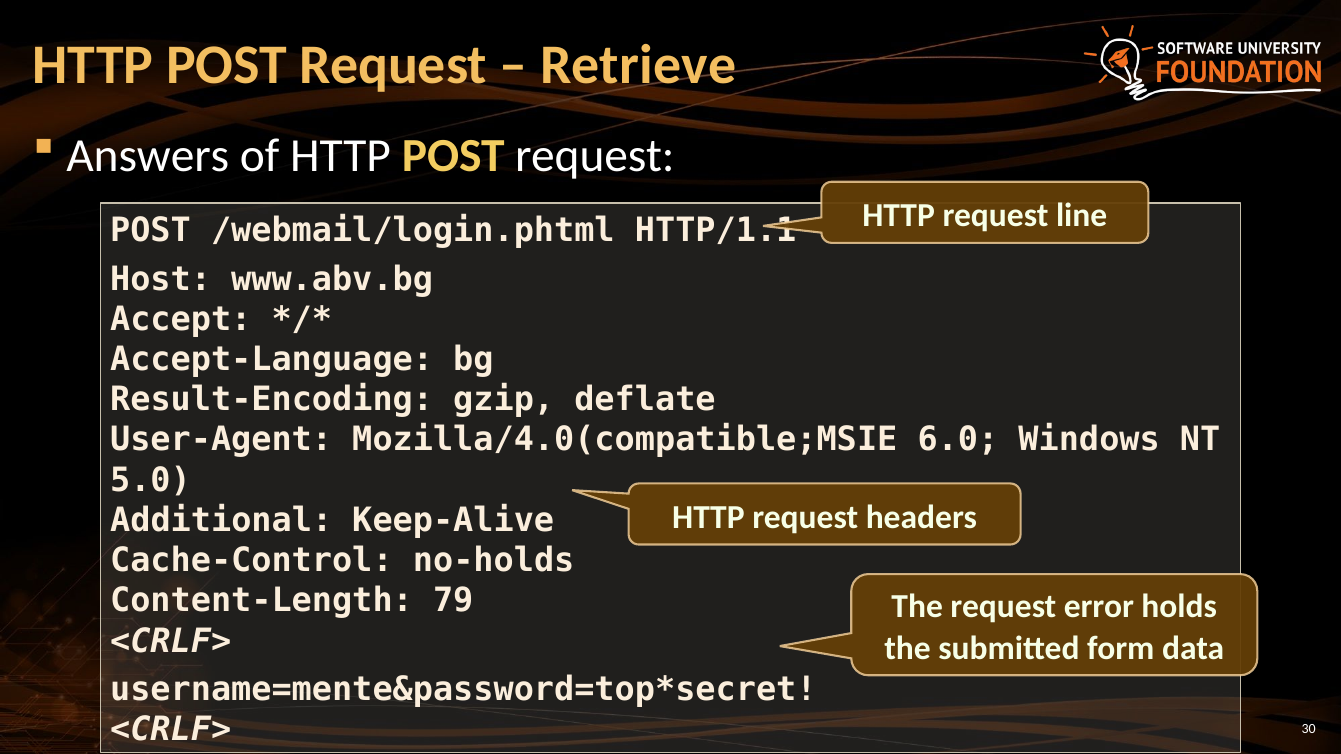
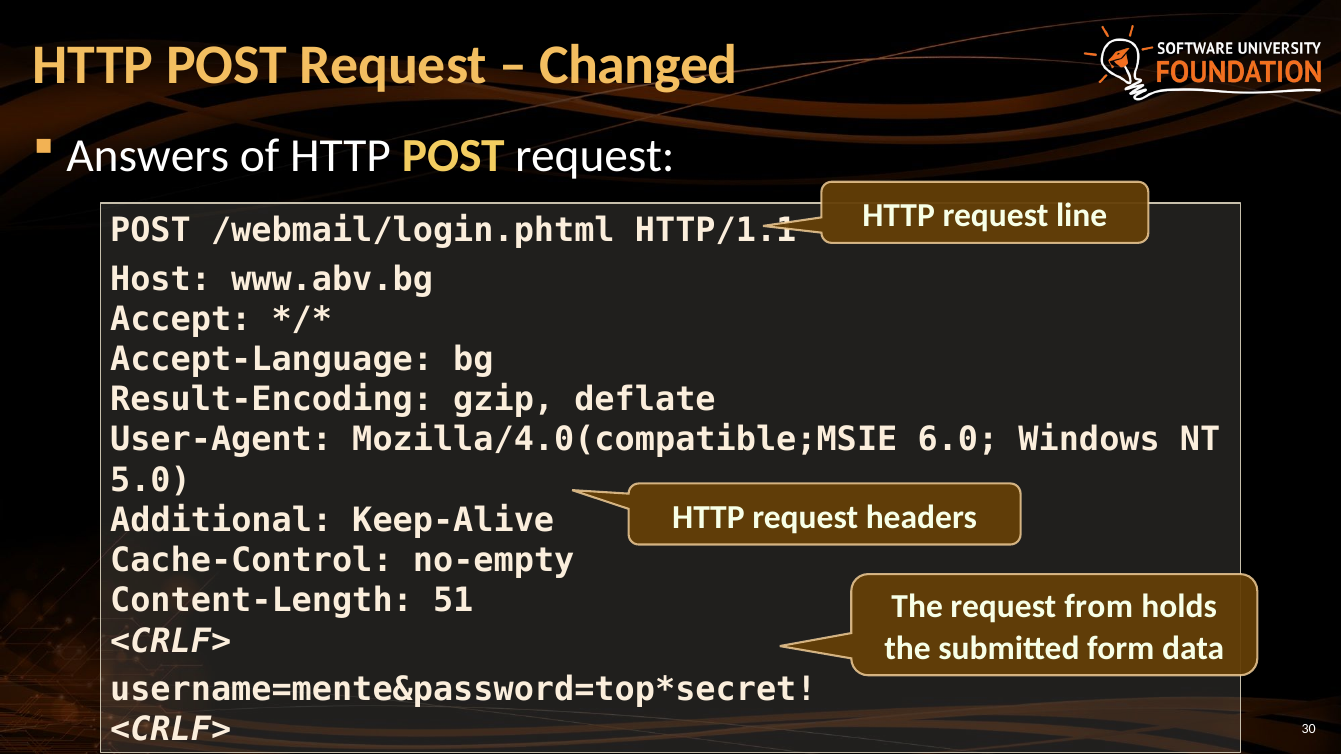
Retrieve: Retrieve -> Changed (639, 65)
no-holds: no-holds -> no-empty (494, 561)
79: 79 -> 51 (453, 601)
error: error -> from (1099, 607)
